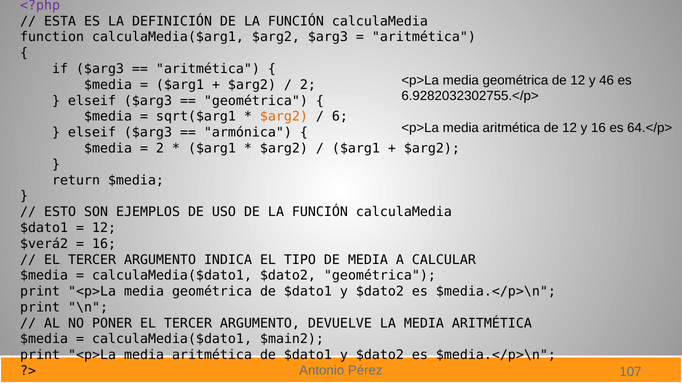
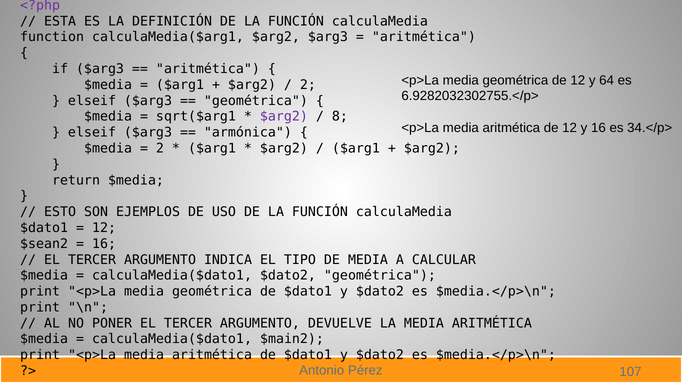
46: 46 -> 64 (607, 80)
$arg2 colour: orange -> purple (284, 117)
6: 6 -> 8 (340, 117)
64.</p>: 64.</p> -> 34.</p> (650, 128)
$verá2: $verá2 -> $sean2 (44, 244)
